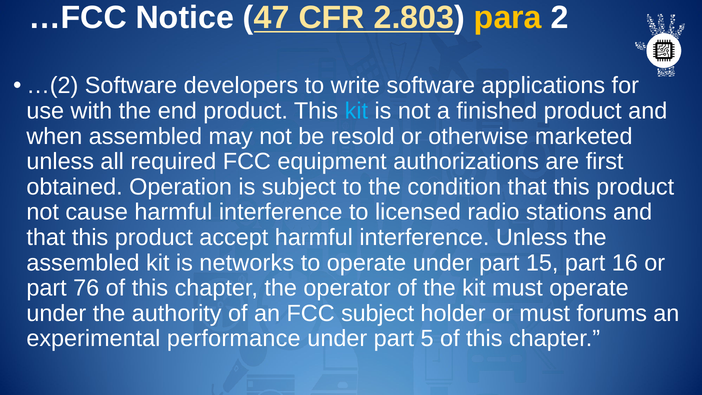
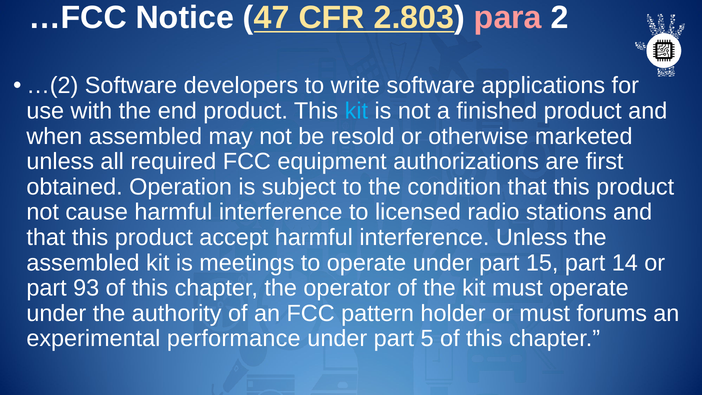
para colour: yellow -> pink (508, 18)
networks: networks -> meetings (247, 263)
16: 16 -> 14 (625, 263)
76: 76 -> 93 (86, 288)
FCC subject: subject -> pattern (378, 313)
